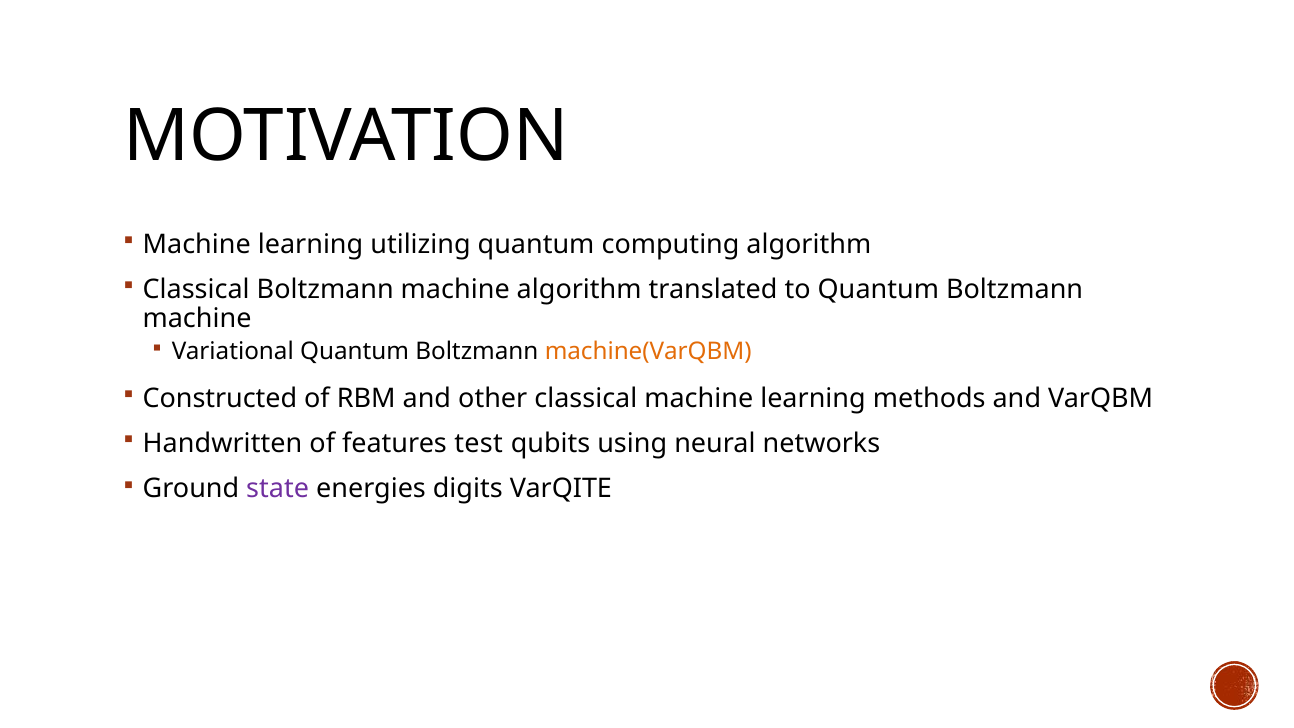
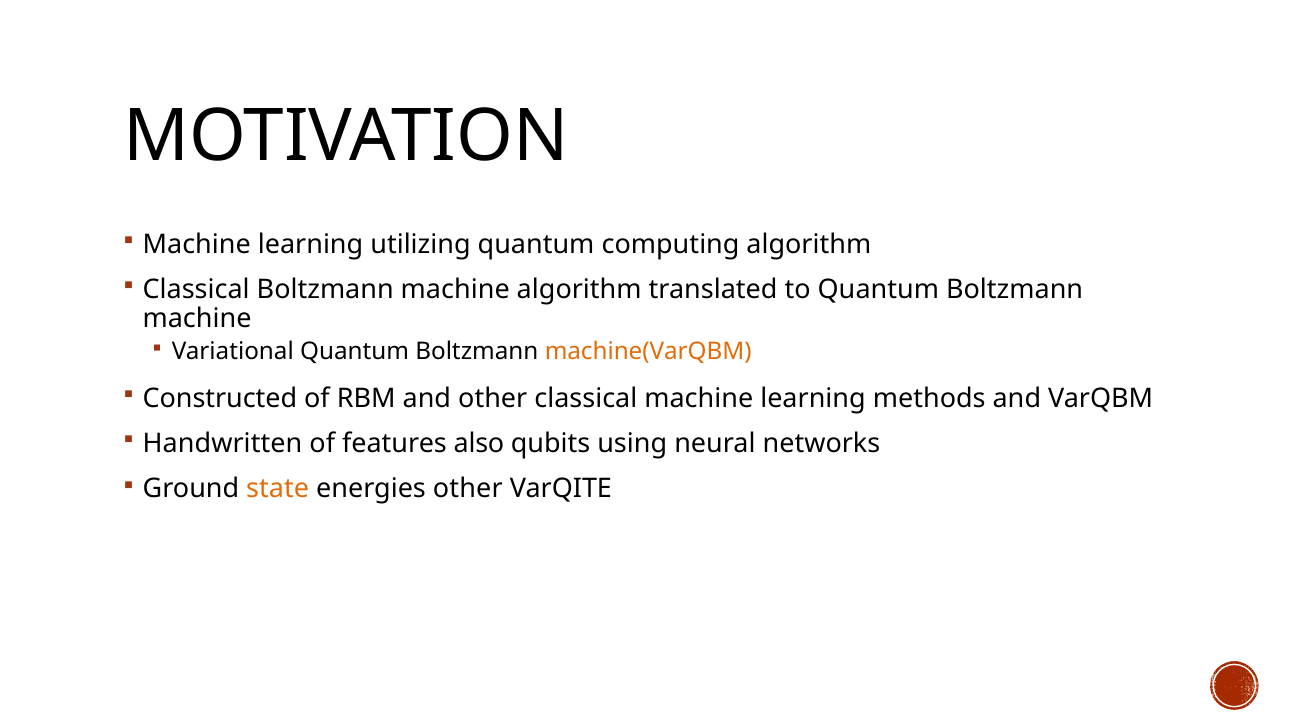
test: test -> also (479, 444)
state colour: purple -> orange (278, 489)
energies digits: digits -> other (468, 489)
